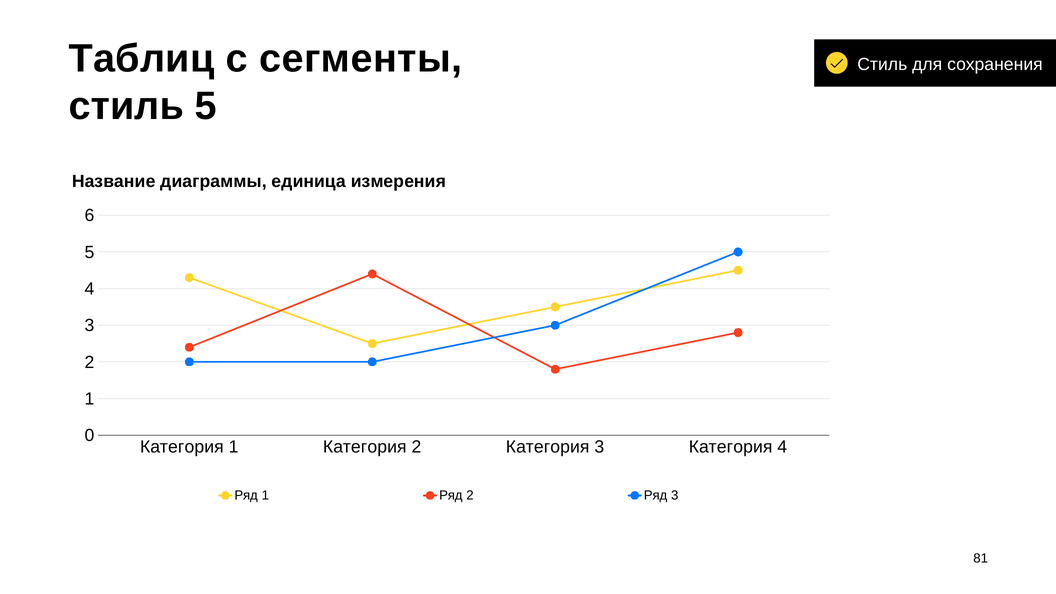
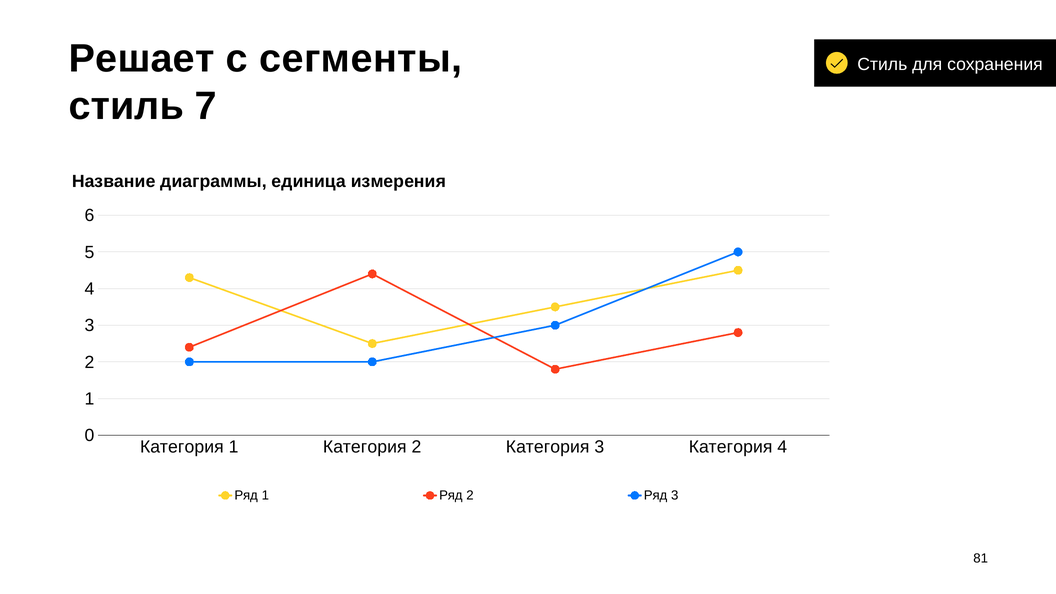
Таблиц: Таблиц -> Решает (142, 59)
стиль 5: 5 -> 7 (206, 106)
